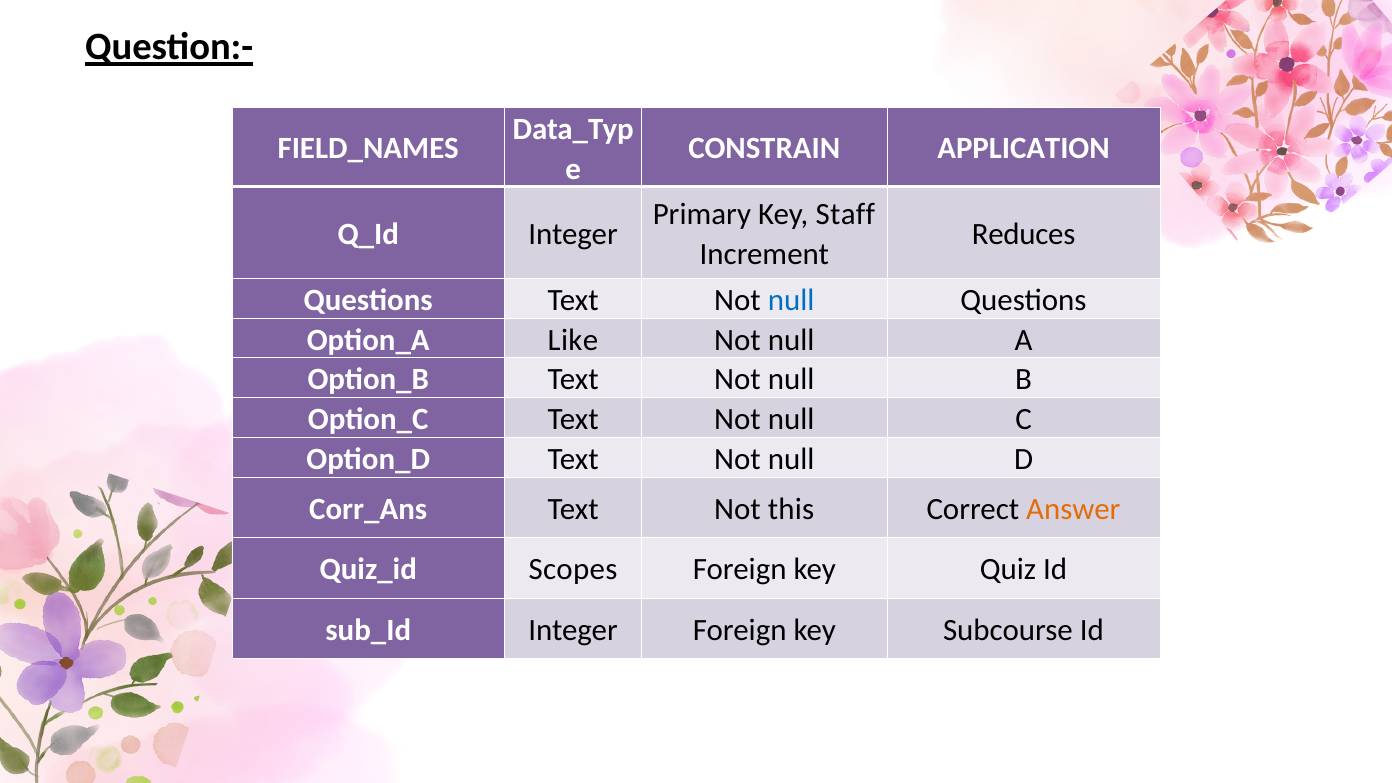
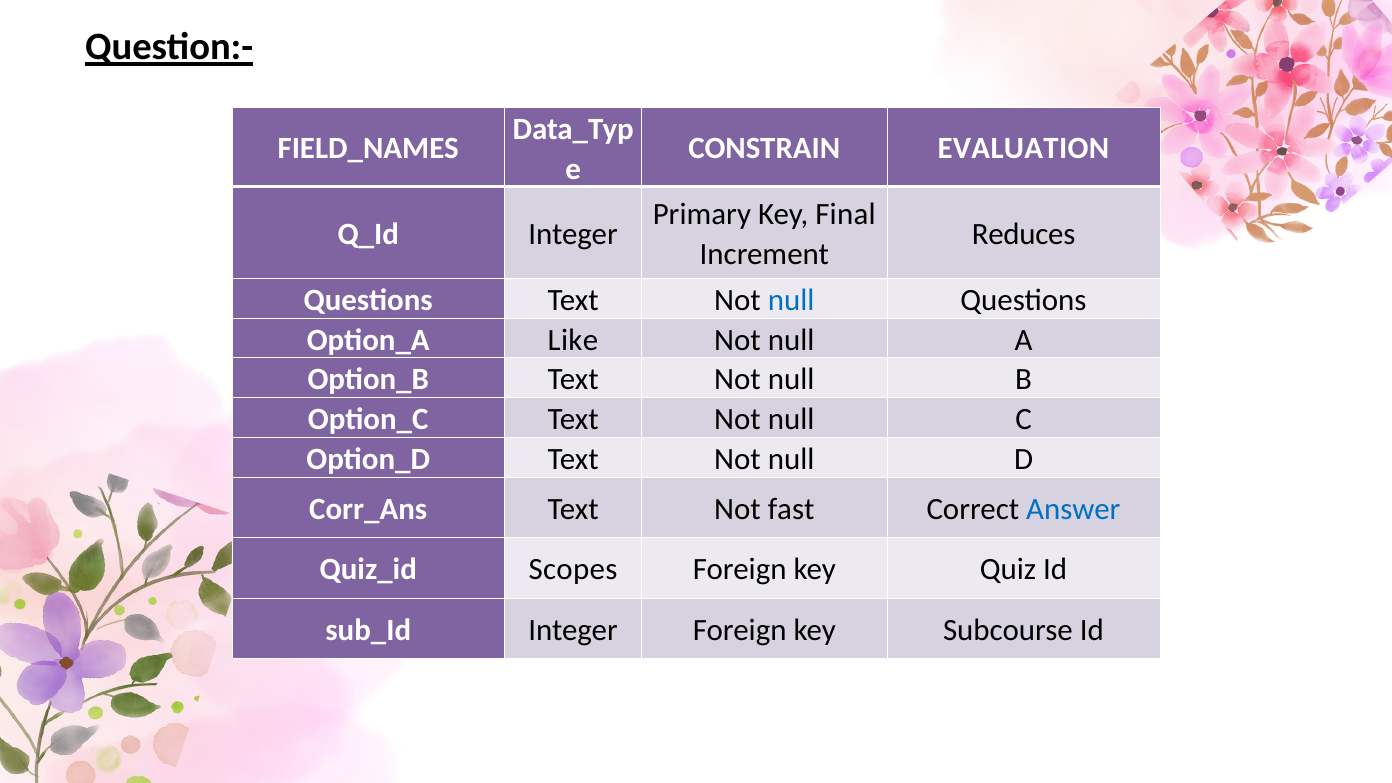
APPLICATION: APPLICATION -> EVALUATION (1023, 149)
Staff: Staff -> Final (845, 214)
this: this -> fast (791, 509)
Answer colour: orange -> blue (1073, 509)
